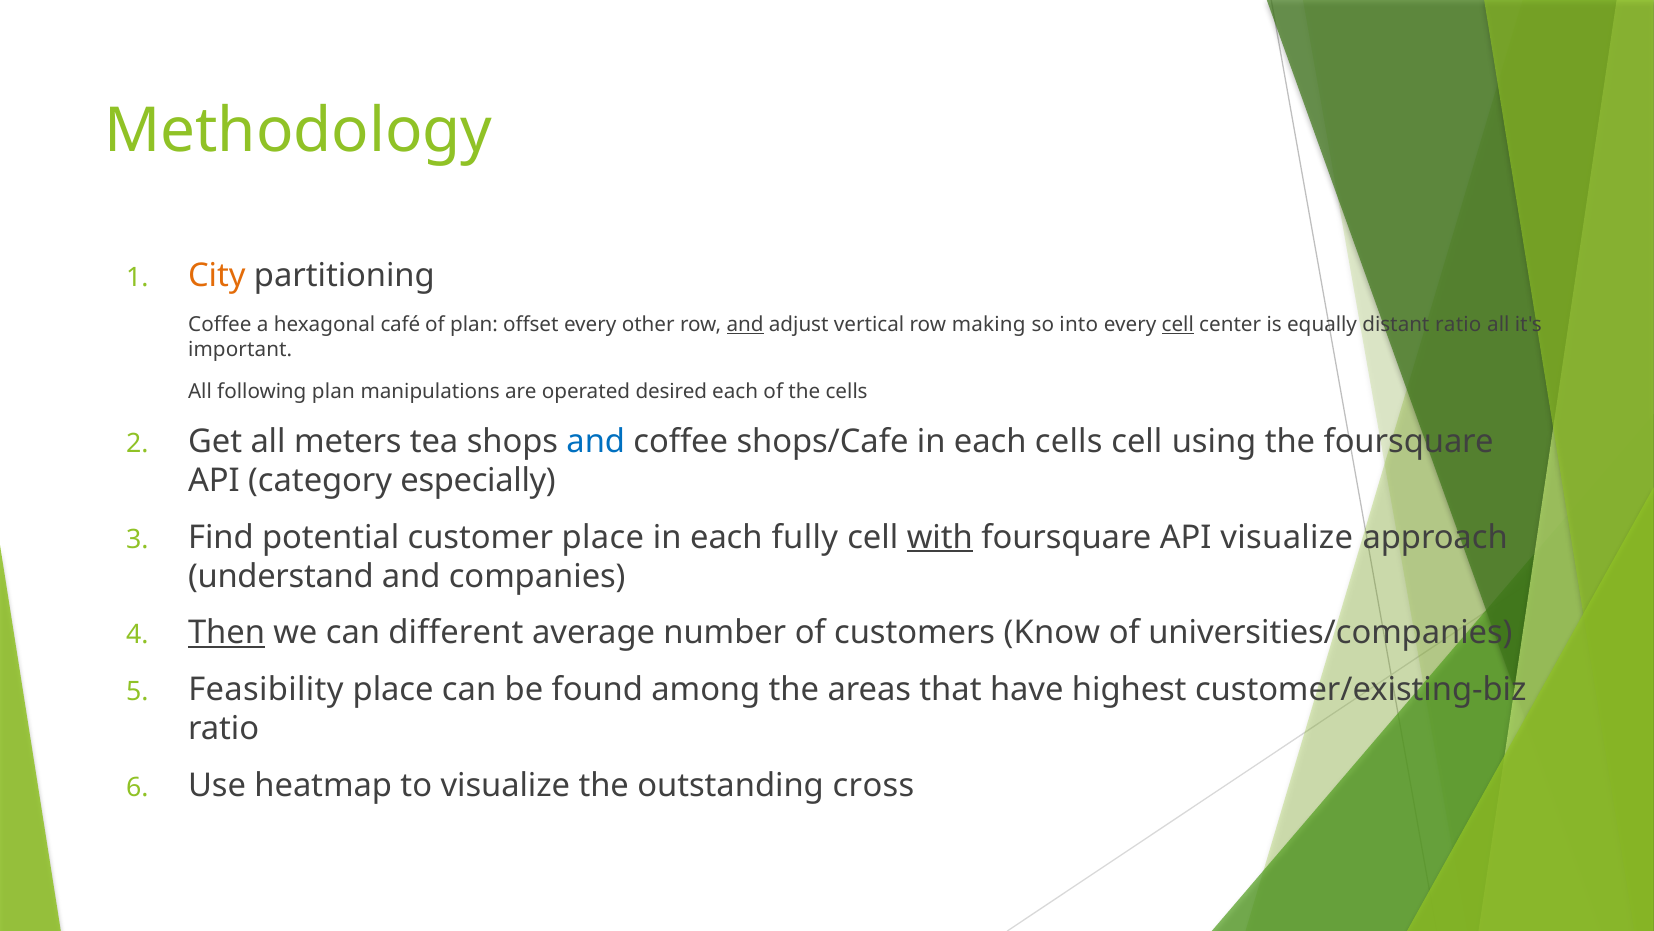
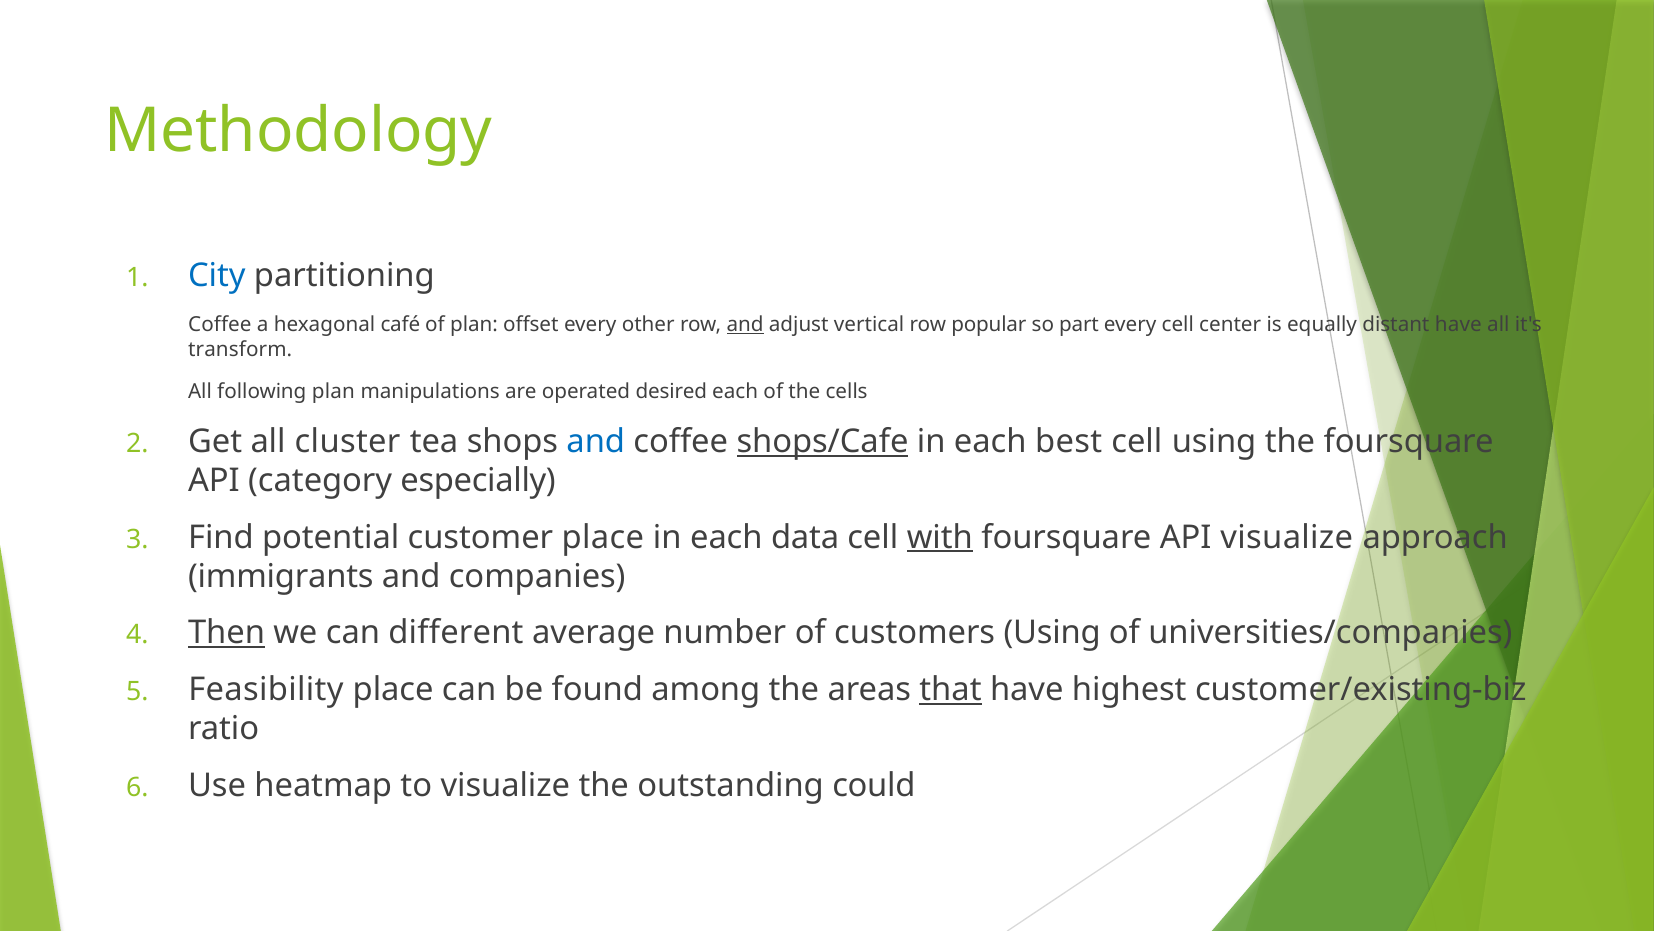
City colour: orange -> blue (217, 276)
making: making -> popular (989, 324)
into: into -> part (1079, 324)
cell underline: present -> none (1178, 324)
distant ratio: ratio -> have (1458, 324)
important: important -> transform (240, 349)
meters: meters -> cluster (348, 441)
shops/Cafe underline: none -> present (822, 441)
each cells: cells -> best (1069, 441)
fully: fully -> data (805, 537)
understand: understand -> immigrants (281, 576)
customers Know: Know -> Using (1052, 633)
that underline: none -> present (950, 689)
cross: cross -> could (874, 785)
